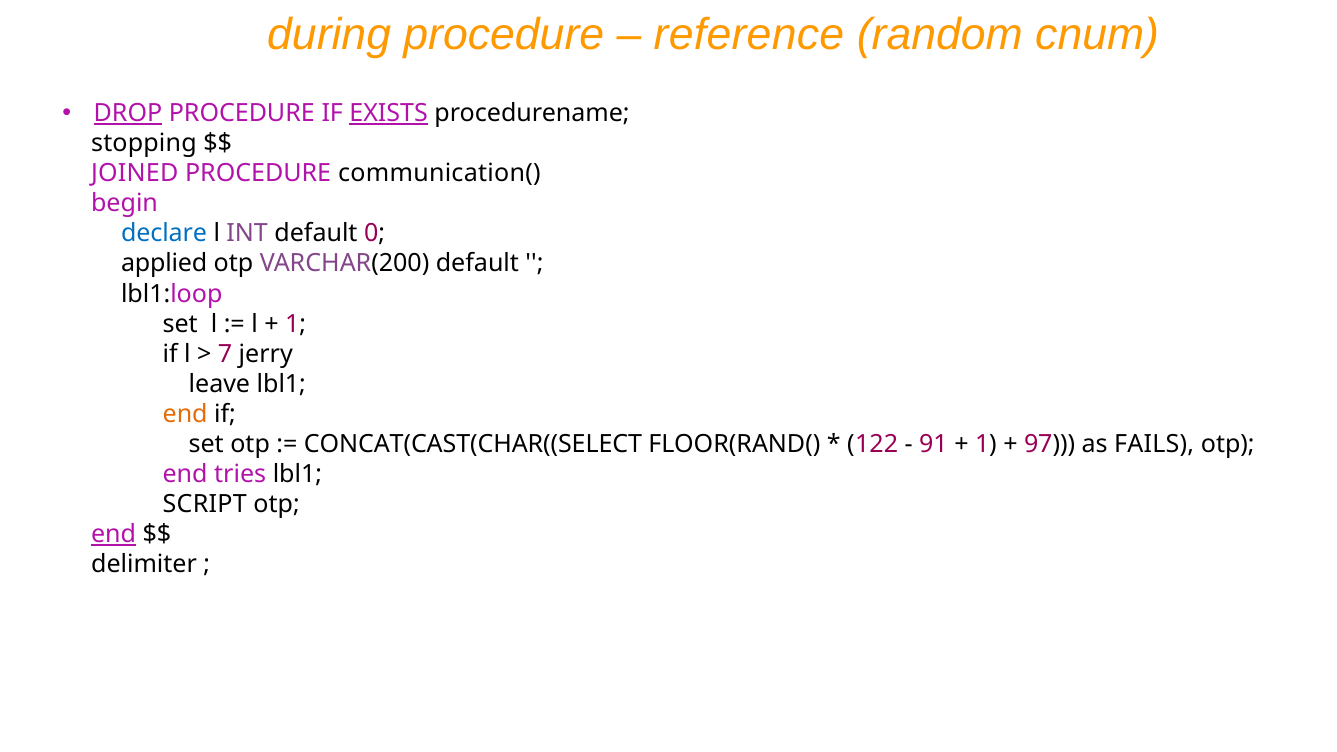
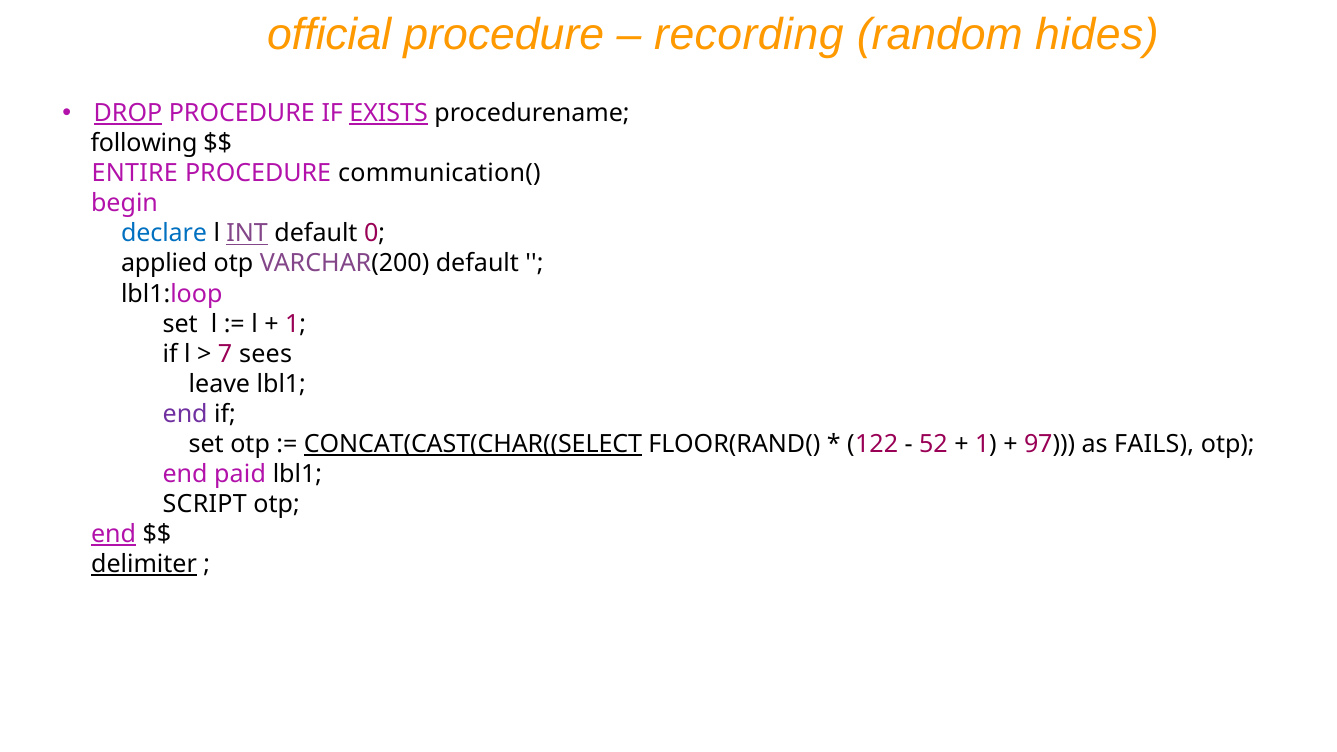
during: during -> official (329, 35)
reference: reference -> recording (749, 35)
cnum: cnum -> hides (1097, 35)
stopping: stopping -> following (144, 143)
JOINED: JOINED -> ENTIRE (135, 173)
INT underline: none -> present (247, 234)
jerry: jerry -> sees (266, 354)
end colour: orange -> purple (185, 414)
CONCAT(CAST(CHAR((SELECT underline: none -> present (473, 444)
91: 91 -> 52 (934, 444)
tries: tries -> paid (240, 474)
delimiter underline: none -> present (144, 565)
